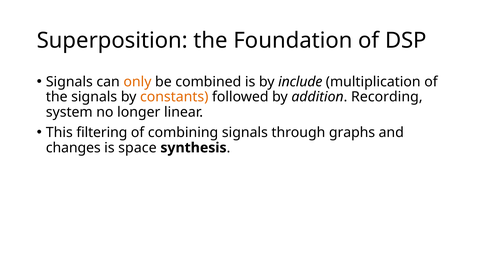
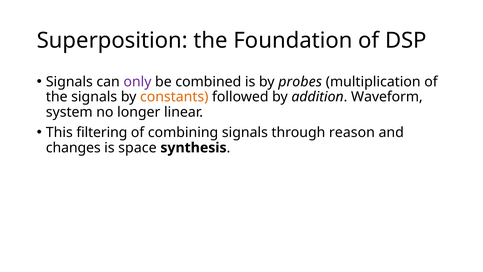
only colour: orange -> purple (137, 82)
include: include -> probes (300, 82)
Recording: Recording -> Waveform (387, 97)
graphs: graphs -> reason (352, 132)
